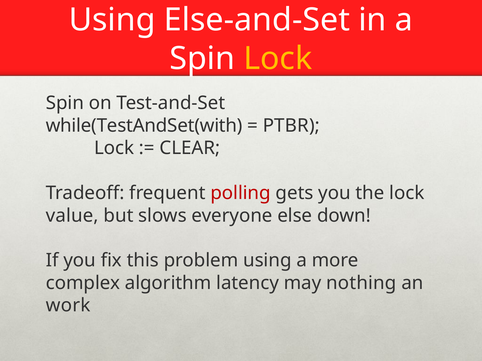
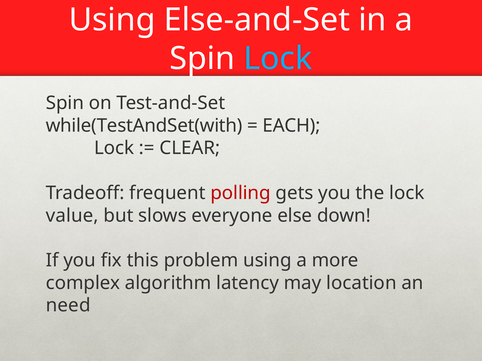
Lock colour: yellow -> light blue (278, 59)
PTBR: PTBR -> EACH (291, 126)
nothing: nothing -> location (361, 283)
work: work -> need (68, 306)
